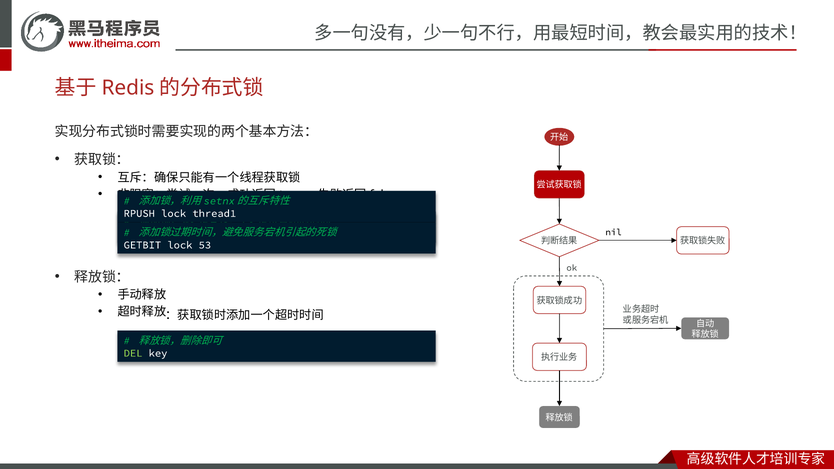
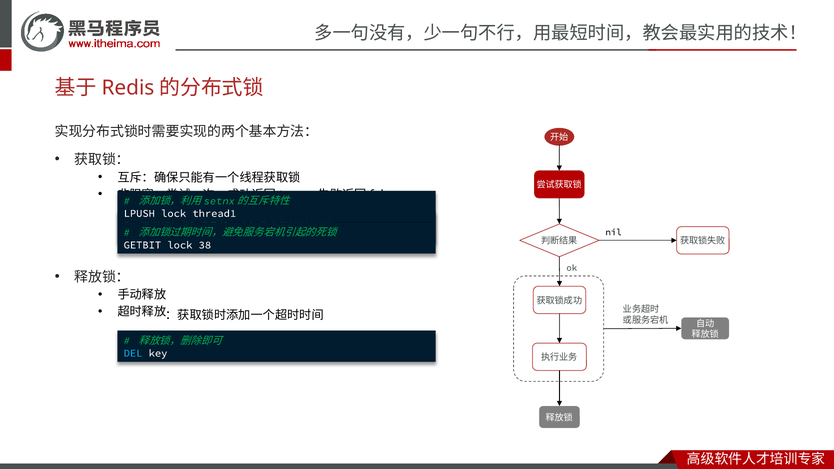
RPUSH: RPUSH -> LPUSH (139, 213)
53: 53 -> 38 (205, 245)
DEL colour: light green -> light blue (133, 353)
